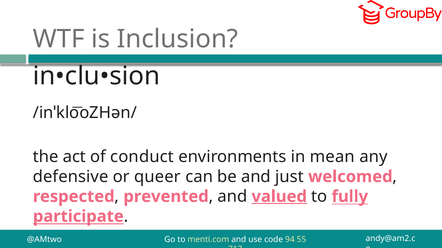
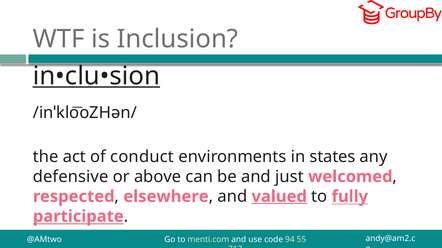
in•clu•sion underline: none -> present (96, 76)
mean: mean -> states (333, 157)
queer: queer -> above (158, 177)
prevented: prevented -> elsewhere (166, 197)
